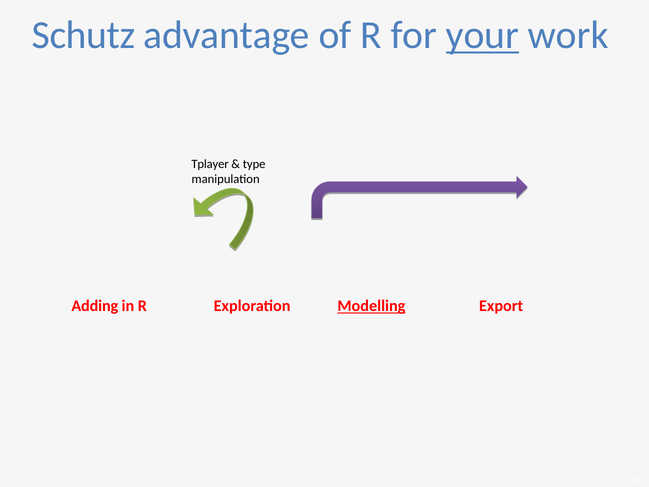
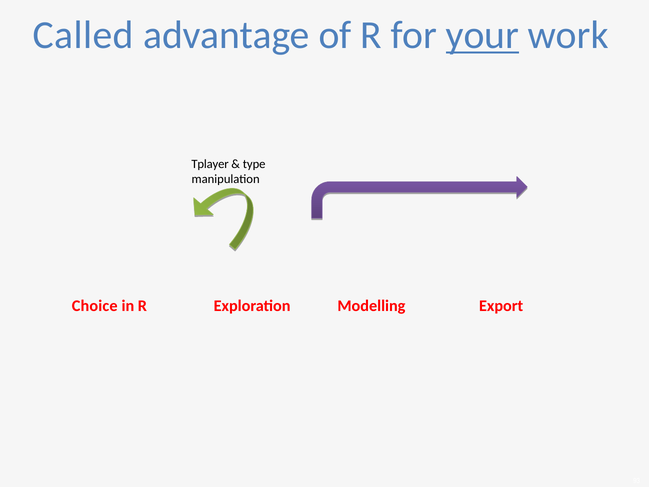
Schutz: Schutz -> Called (83, 35)
Adding: Adding -> Choice (95, 306)
Modelling underline: present -> none (371, 306)
